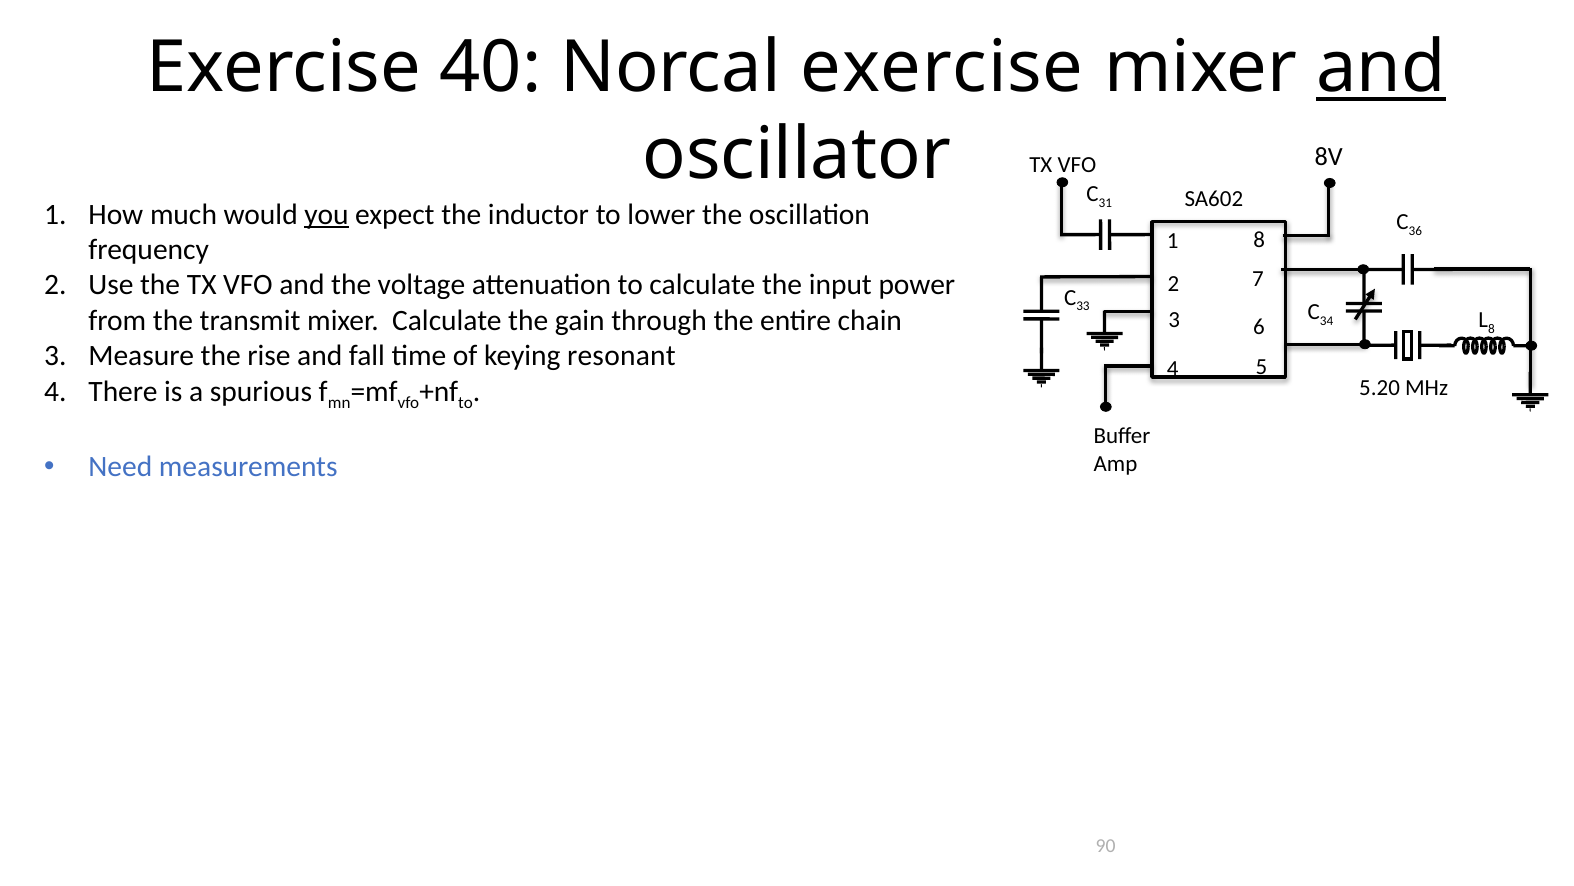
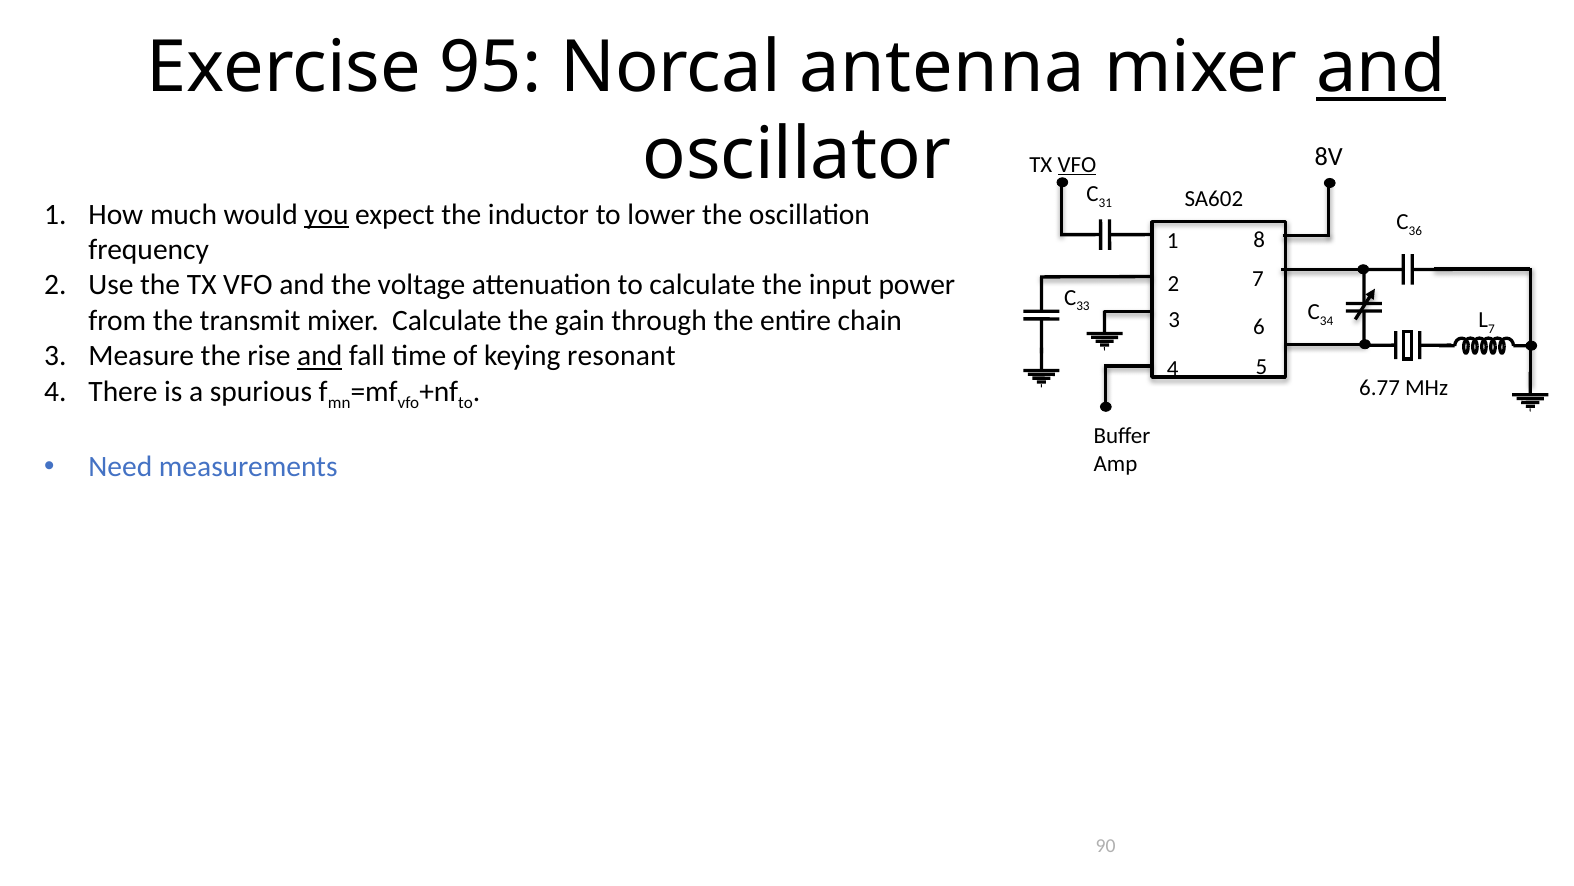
40: 40 -> 95 (491, 68)
Norcal exercise: exercise -> antenna (942, 68)
VFO underline: none -> present (1077, 165)
8: 8 -> 7 (1491, 329)
and underline: none -> present (320, 356)
5.20: 5.20 -> 6.77 (1380, 388)
